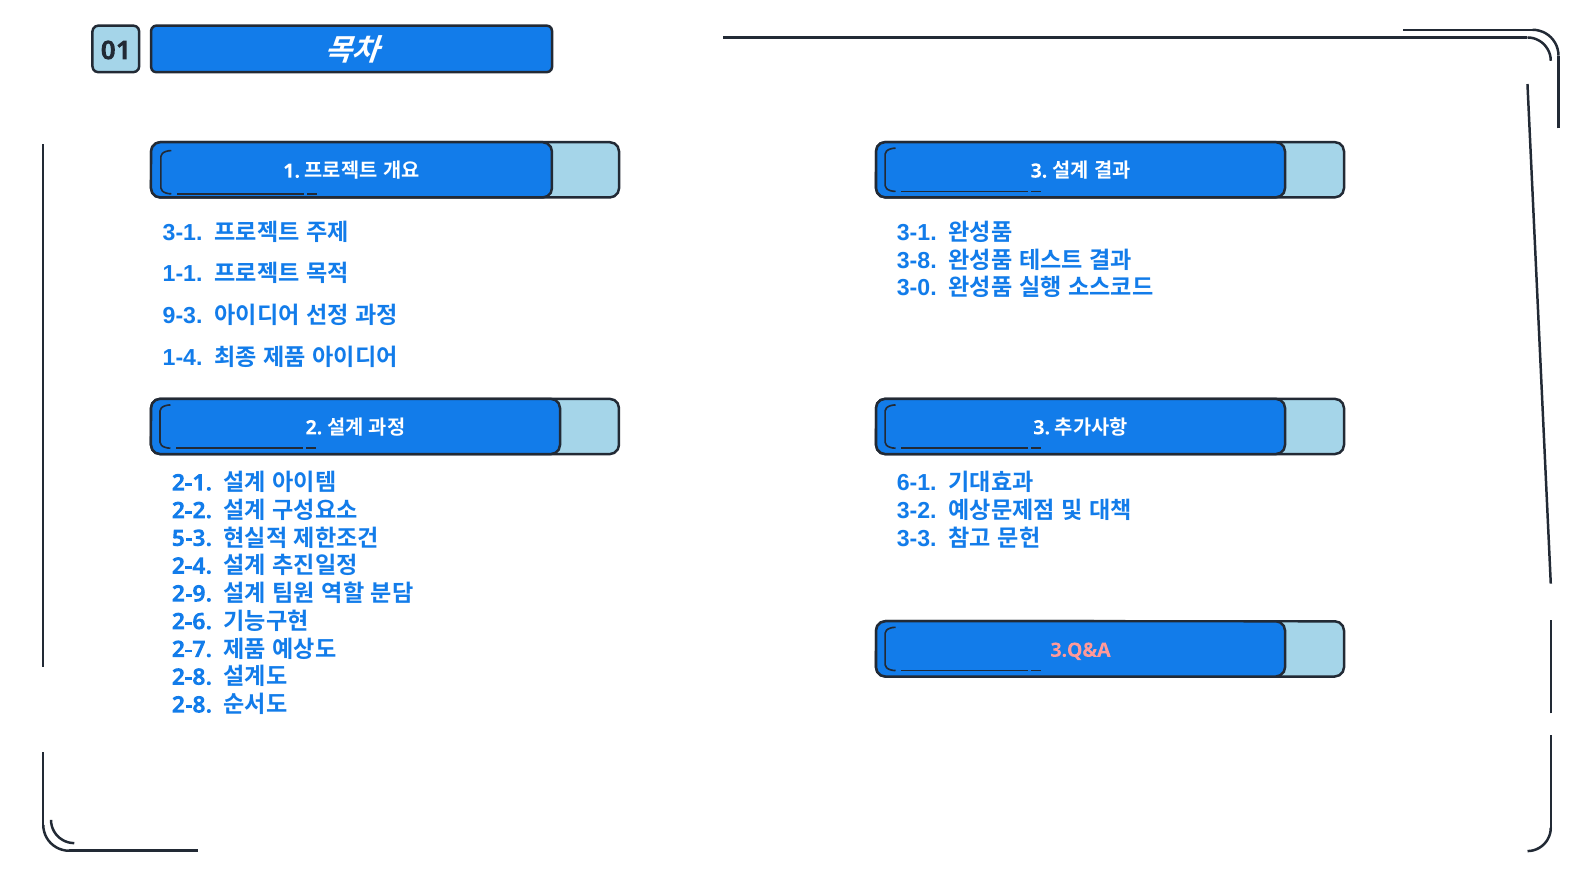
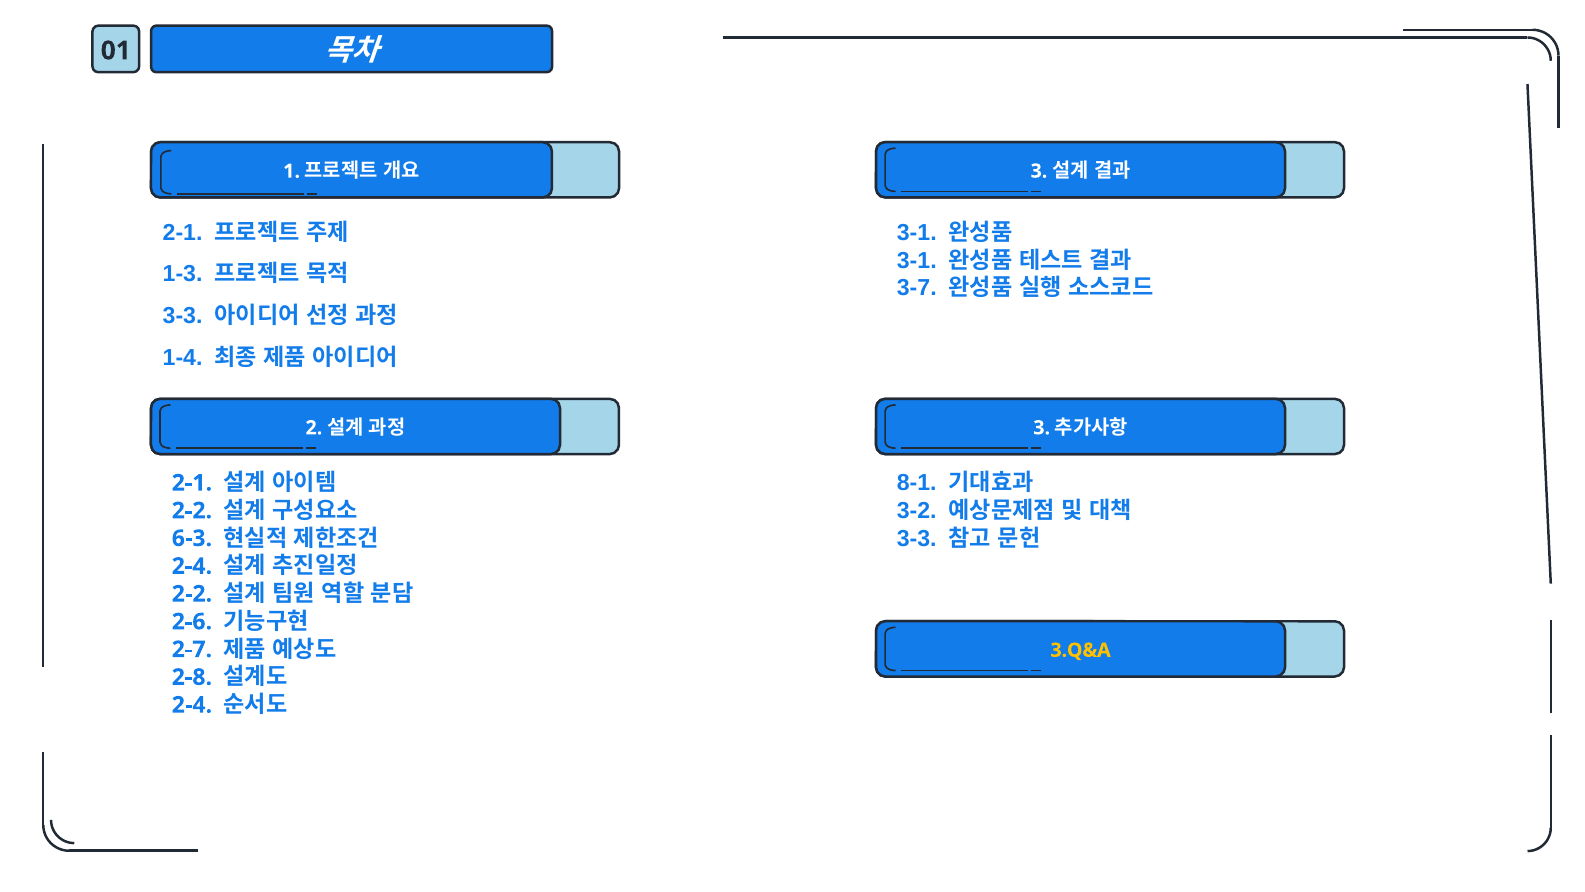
3-1: 3-1 -> 2-1 (183, 232)
3-8: 3-8 -> 3-1 (917, 260)
1-1: 1-1 -> 1-3 (183, 274)
3-0: 3-0 -> 3-7 (917, 288)
9-3: 9-3 -> 3-3 (183, 316)
6-1: 6-1 -> 8-1 (917, 483)
5-3: 5-3 -> 6-3 (192, 538)
2-9: 2-9 -> 2-2 (192, 594)
3.Q&A colour: pink -> yellow (1081, 650)
2-8: 2-8 -> 2-4 (192, 705)
